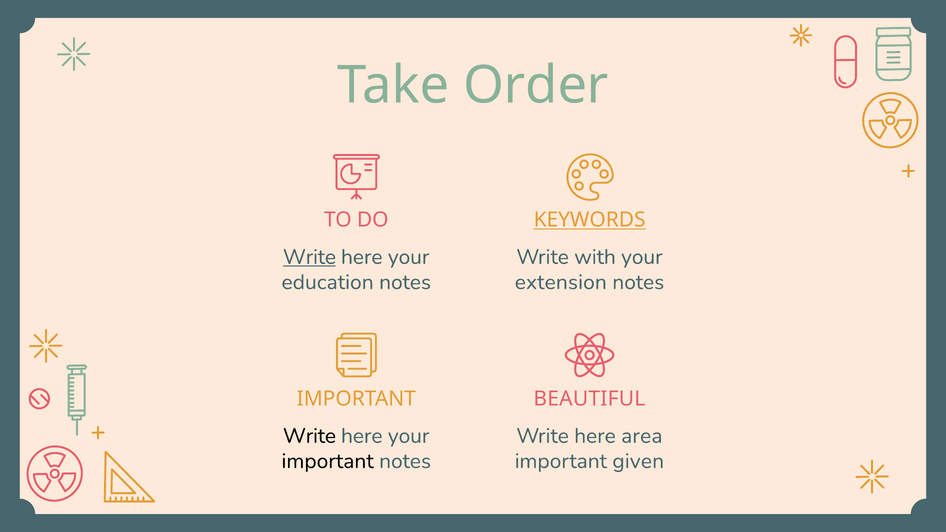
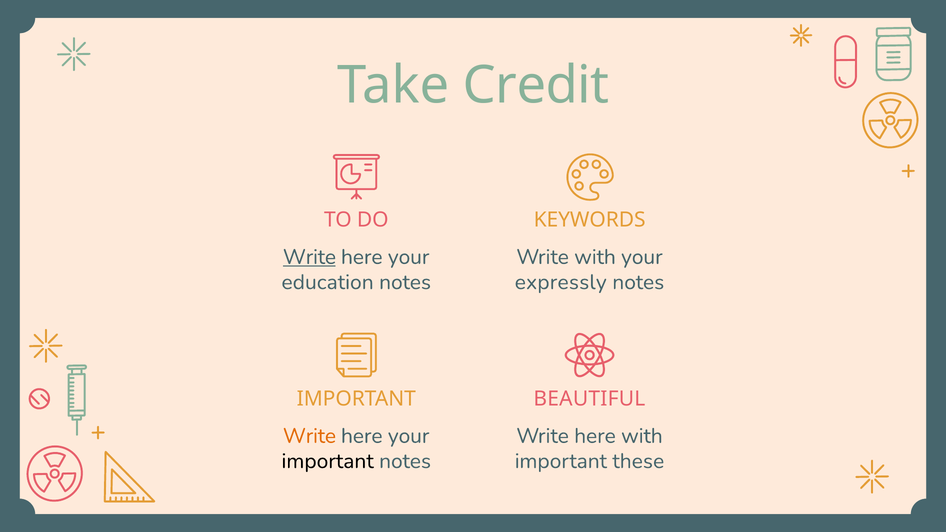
Order: Order -> Credit (536, 86)
KEYWORDS underline: present -> none (590, 220)
extension: extension -> expressly (561, 282)
Write colour: black -> orange (309, 436)
here area: area -> with (642, 436)
given: given -> these (638, 461)
